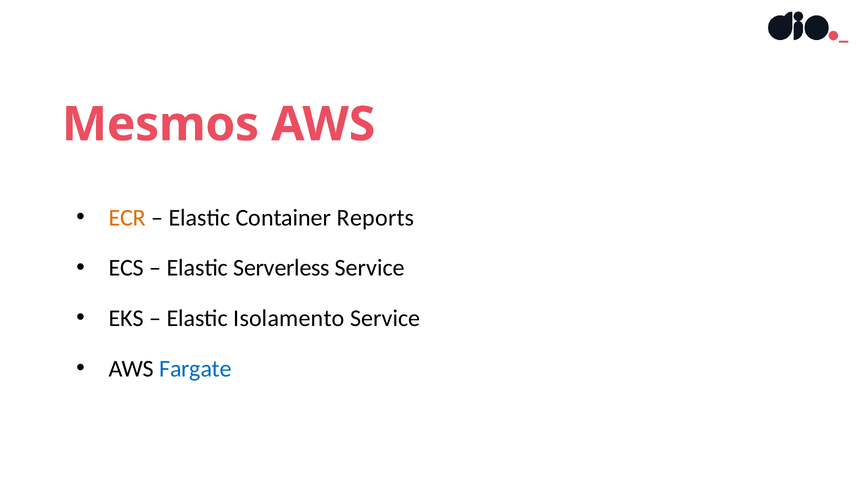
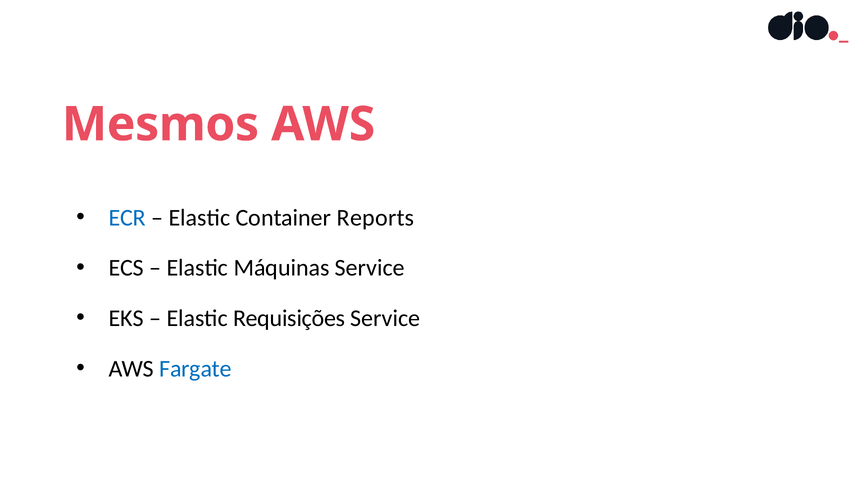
ECR colour: orange -> blue (127, 218)
Serverless: Serverless -> Máquinas (281, 268)
Isolamento: Isolamento -> Requisições (289, 318)
